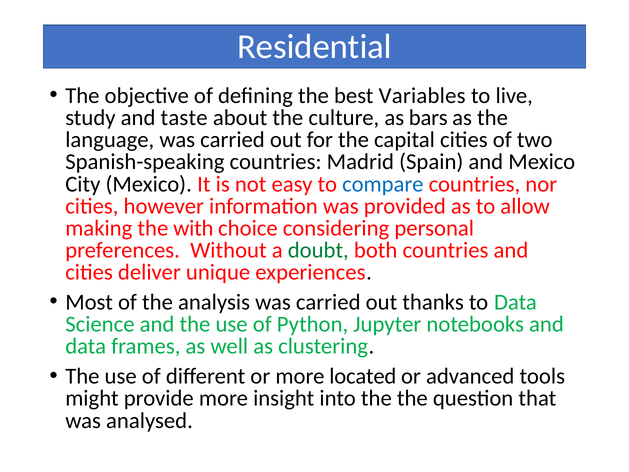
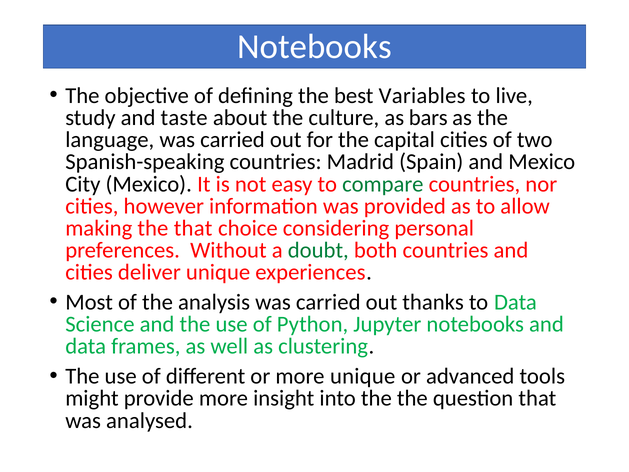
Residential: Residential -> Notebooks (314, 47)
compare colour: blue -> green (383, 184)
the with: with -> that (193, 228)
more located: located -> unique (363, 376)
